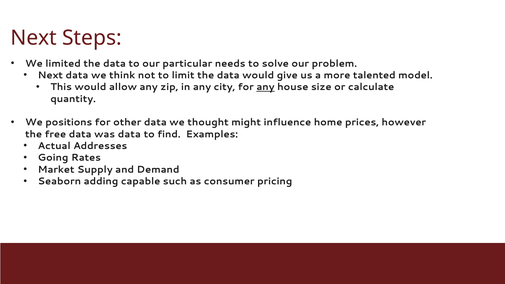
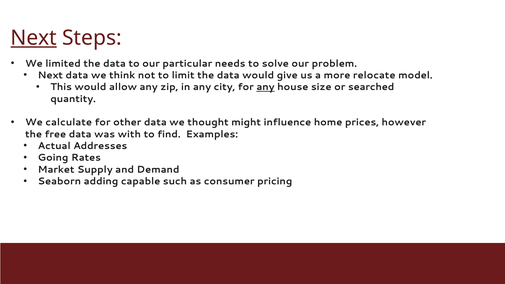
Next underline: none -> present (34, 38)
talented: talented -> relocate (374, 75)
calculate: calculate -> searched (371, 87)
positions: positions -> calculate (69, 122)
was data: data -> with (129, 134)
